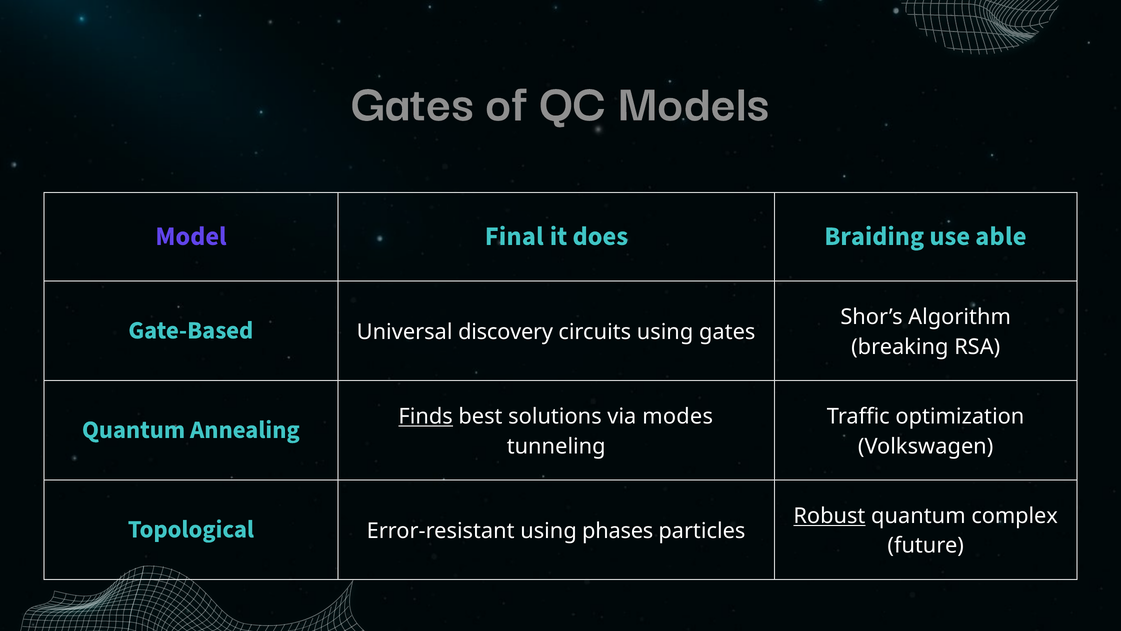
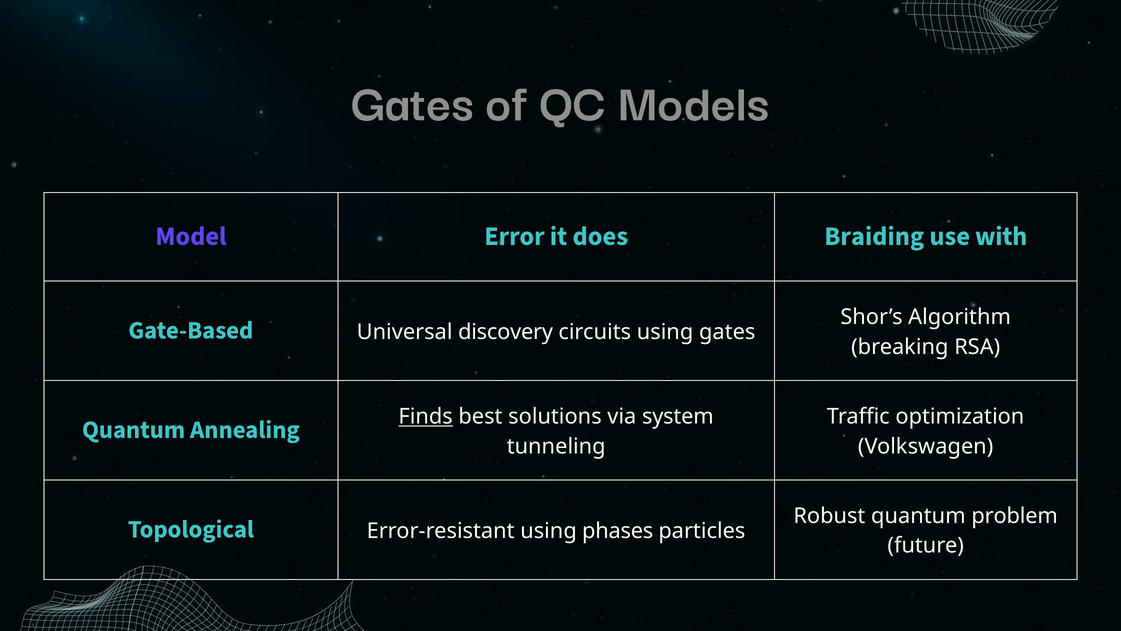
Final: Final -> Error (514, 236)
able: able -> with (1001, 236)
modes: modes -> system (678, 416)
Robust underline: present -> none (829, 516)
complex: complex -> problem (1015, 516)
